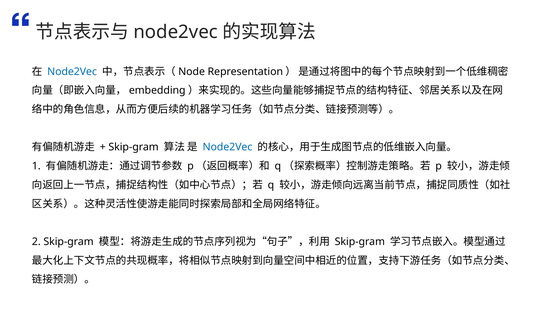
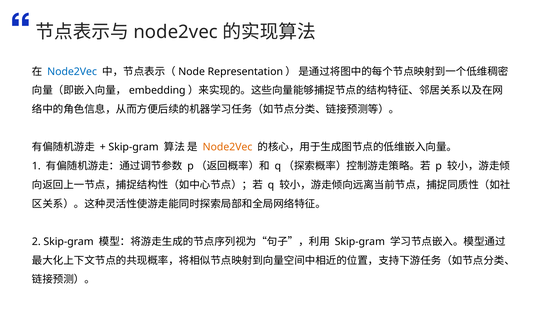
Node2Vec colour: blue -> orange (228, 147)
